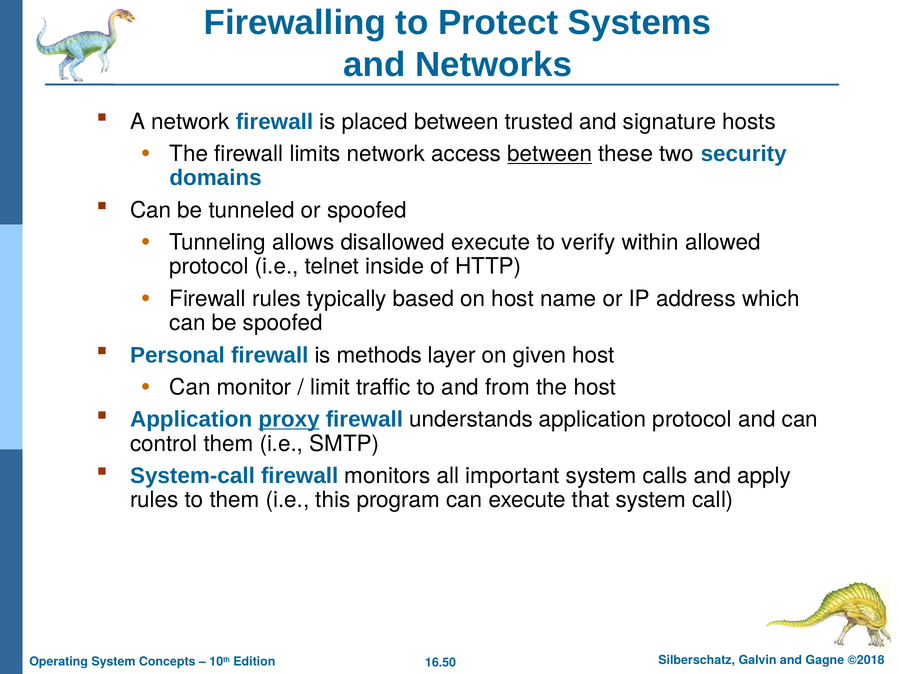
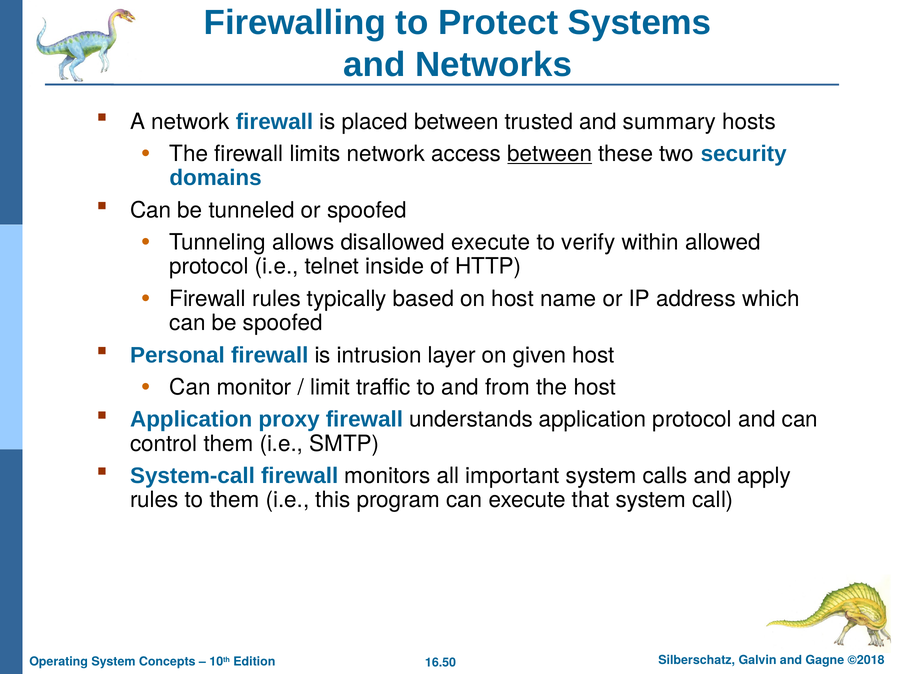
signature: signature -> summary (670, 122)
methods: methods -> intrusion (379, 355)
proxy underline: present -> none (289, 420)
